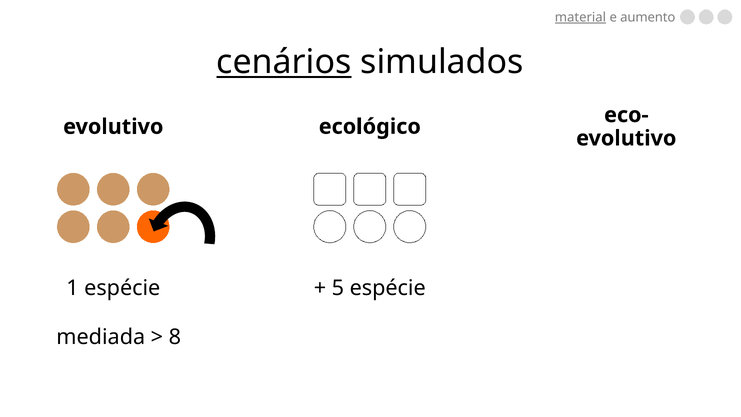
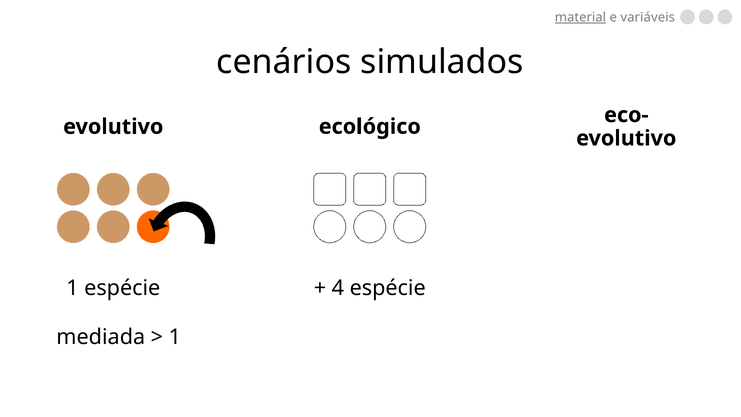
aumento: aumento -> variáveis (648, 17)
cenários underline: present -> none (284, 62)
5: 5 -> 4 (338, 288)
8: 8 -> 1 (175, 337)
